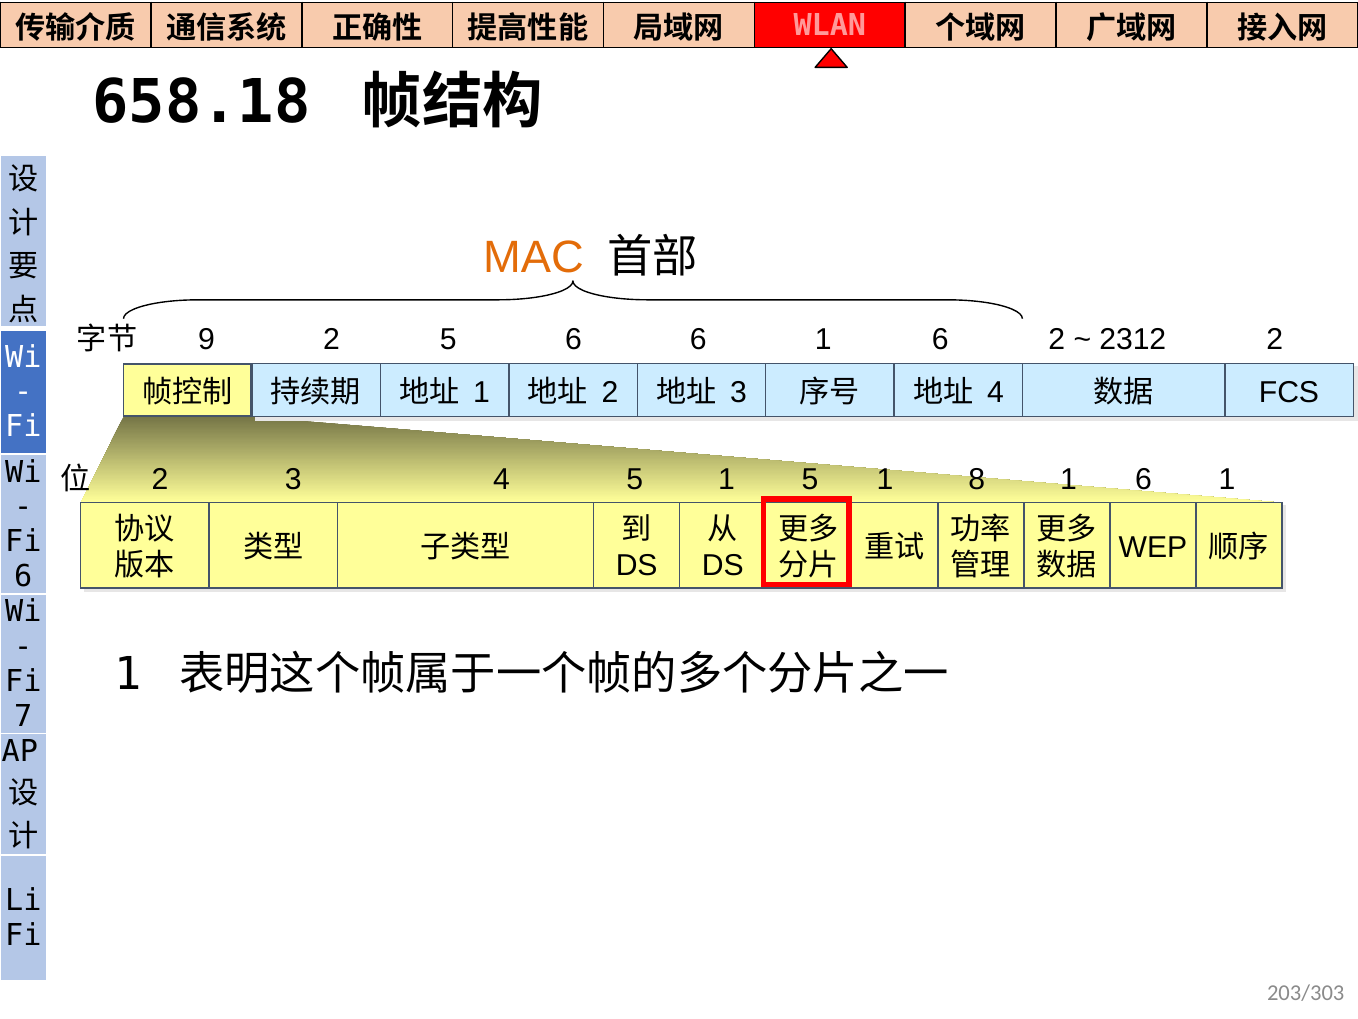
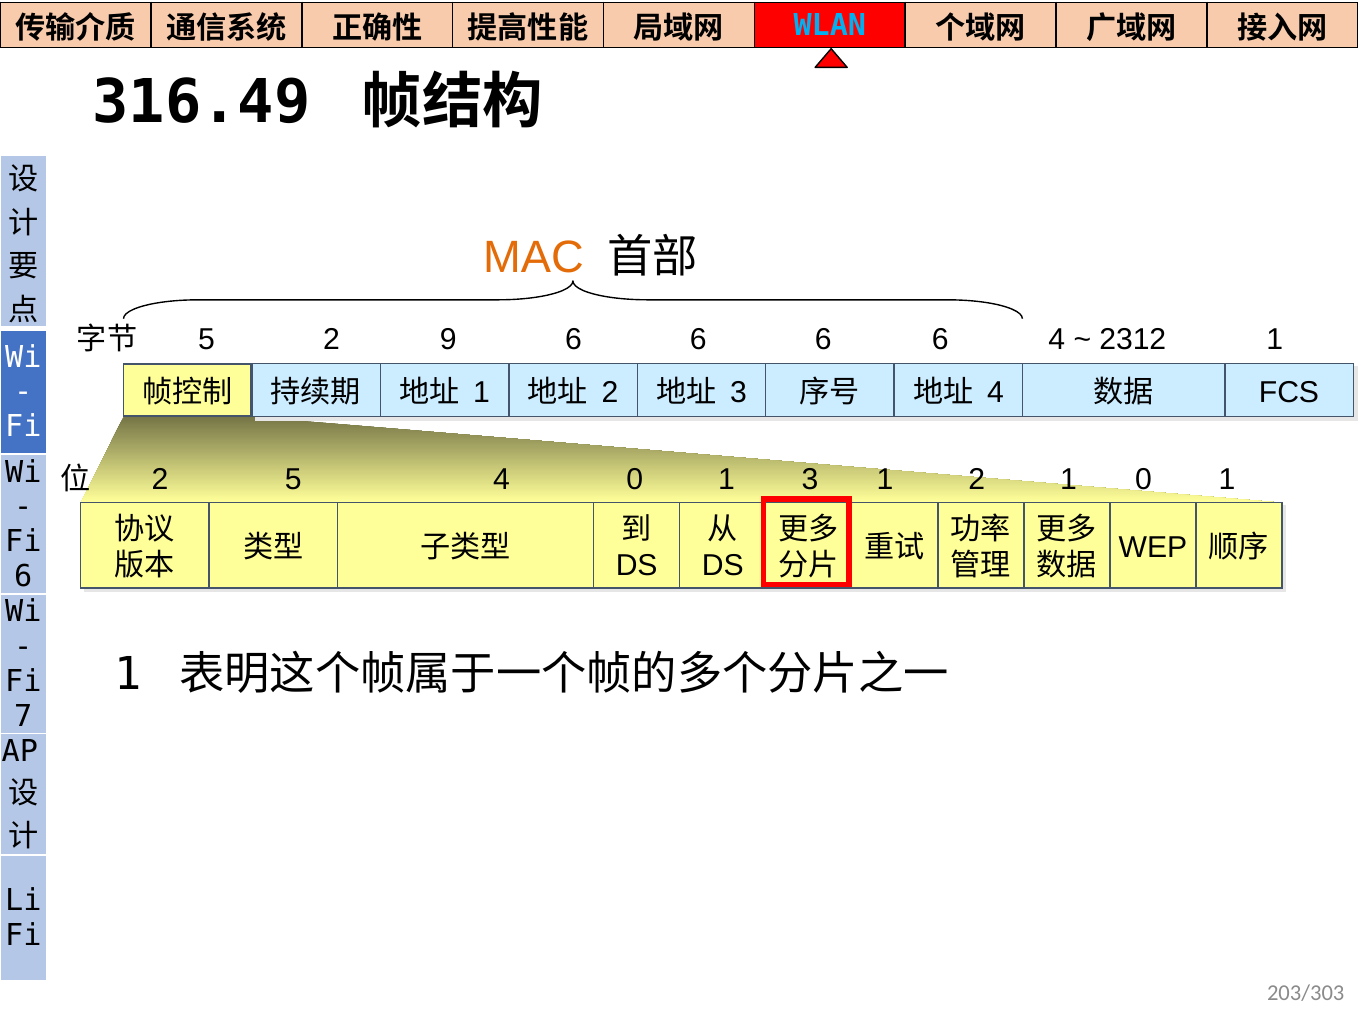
WLAN colour: pink -> light blue (830, 25)
658.18: 658.18 -> 316.49 (202, 102)
9: 9 -> 5 (207, 340)
2 5: 5 -> 9 (448, 340)
1: 1 -> 6 (823, 340)
6 2: 2 -> 4 (1057, 340)
2312 2: 2 -> 1 (1275, 340)
2 3: 3 -> 5 (293, 479)
4 5: 5 -> 0 (635, 479)
1 5: 5 -> 3 (810, 479)
1 8: 8 -> 2 (977, 479)
6: 6 -> 0 (1143, 479)
